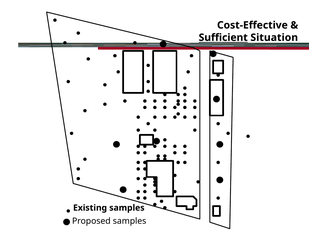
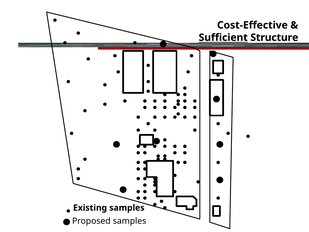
Situation: Situation -> Structure (274, 37)
